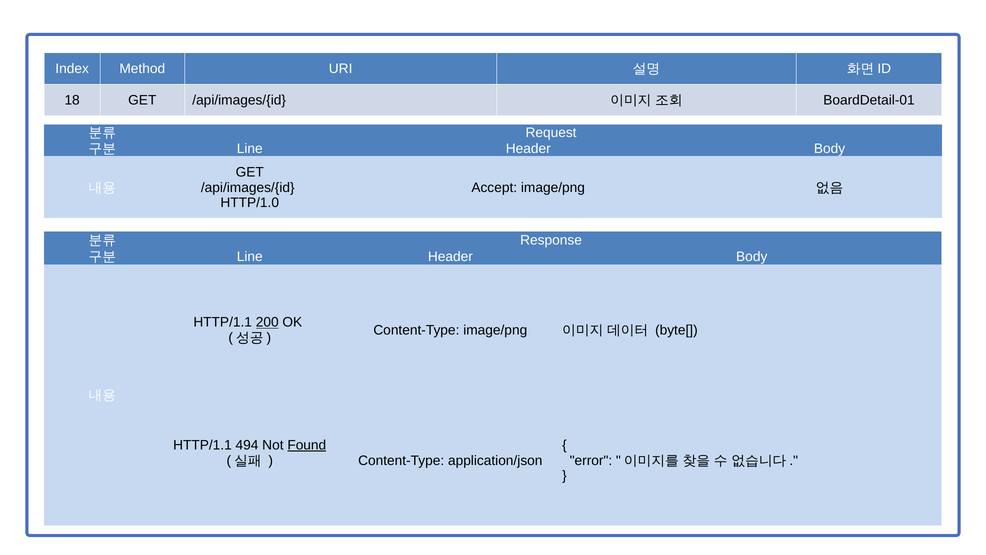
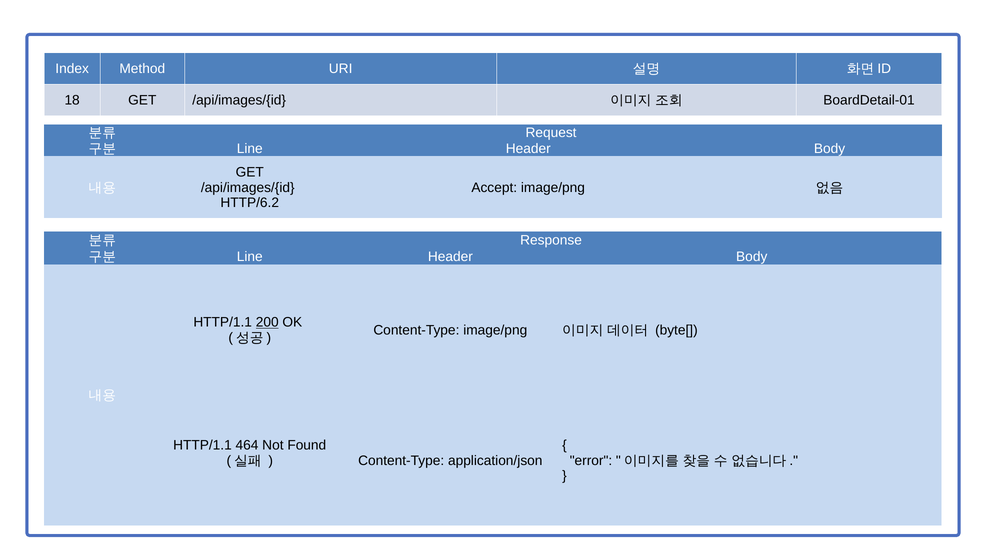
HTTP/1.0: HTTP/1.0 -> HTTP/6.2 (250, 203)
494: 494 -> 464 (247, 445)
Found underline: present -> none (307, 445)
